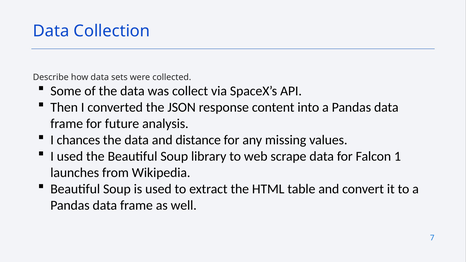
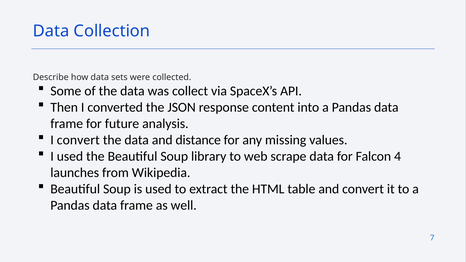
I chances: chances -> convert (78, 140)
1: 1 -> 4 (398, 156)
